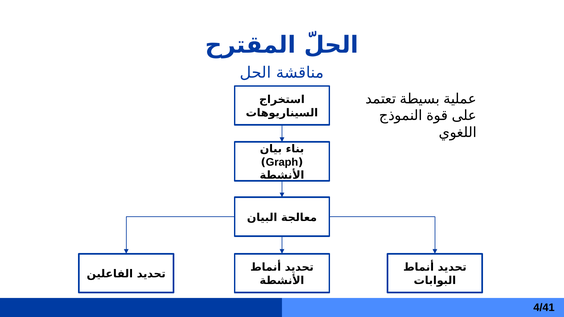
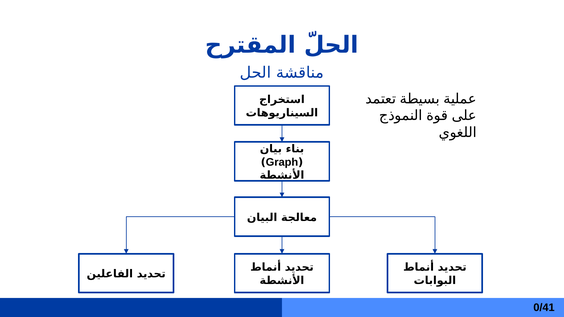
4/41: 4/41 -> 0/41 (544, 308)
